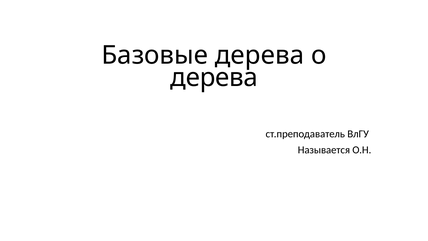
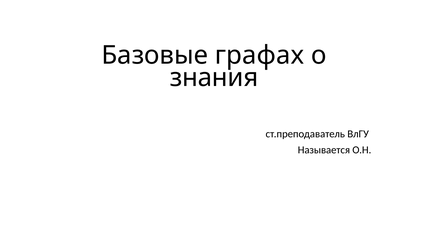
Базовые дерева: дерева -> графах (259, 55)
дерева: дерева -> знания (214, 78)
